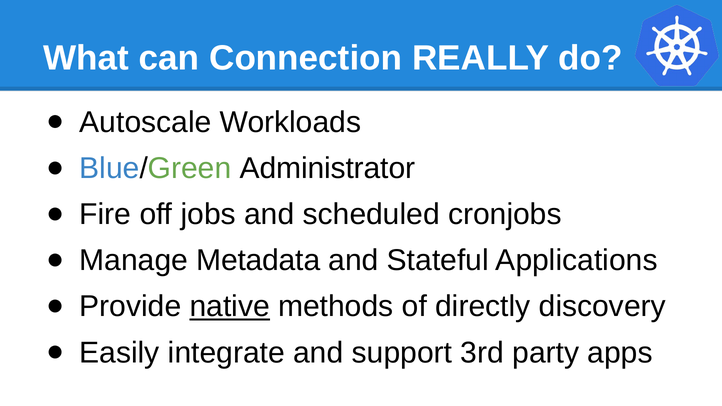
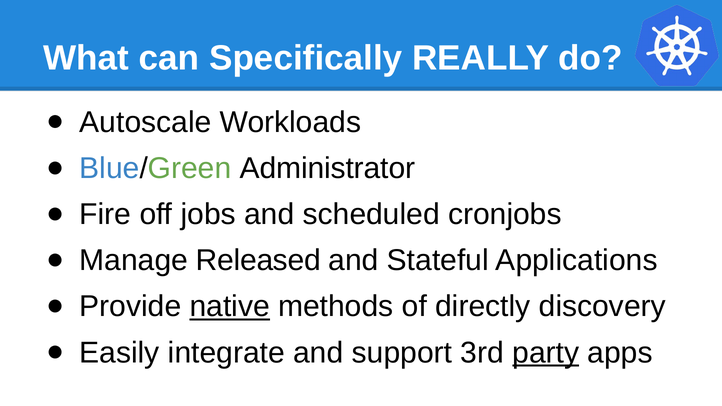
Connection: Connection -> Specifically (306, 58)
Metadata: Metadata -> Released (258, 261)
party underline: none -> present (546, 353)
